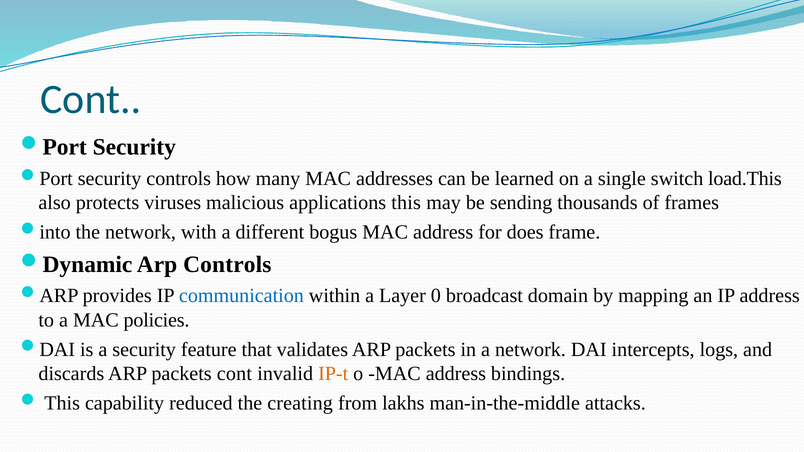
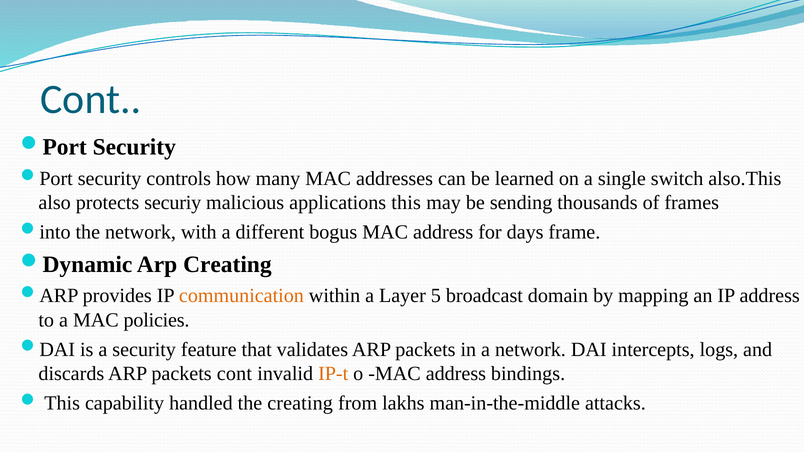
load.This: load.This -> also.This (745, 179)
viruses: viruses -> securiy (173, 203)
does: does -> days (525, 232)
Arp Controls: Controls -> Creating (227, 265)
communication colour: blue -> orange (241, 296)
0: 0 -> 5 (436, 296)
reduced: reduced -> handled (201, 403)
